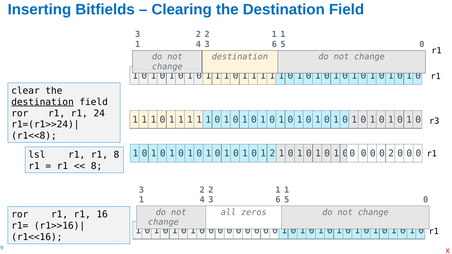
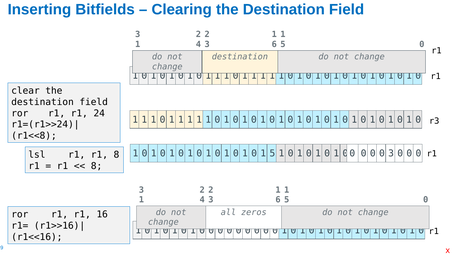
destination underline: present -> none (43, 102)
0 1 2: 2 -> 5 (272, 153)
0 2: 2 -> 3 (391, 153)
